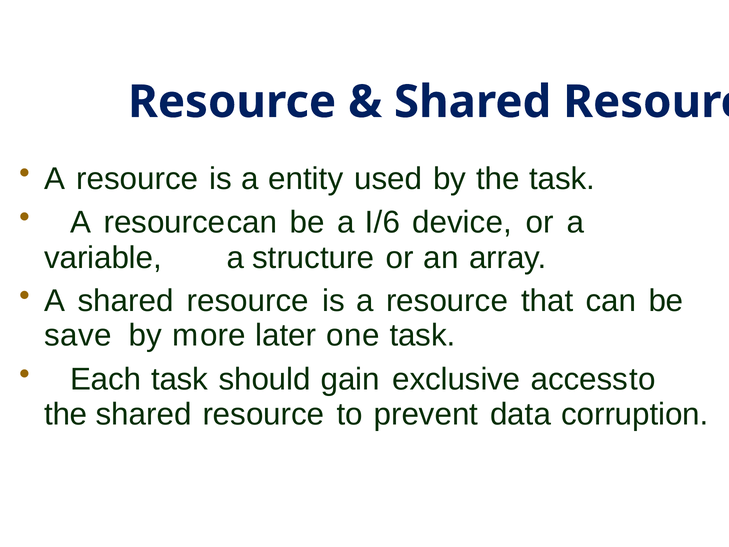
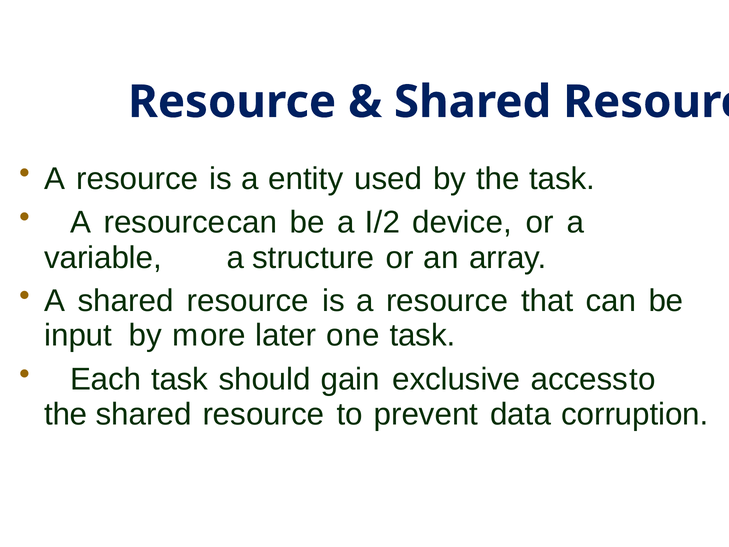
I/6: I/6 -> I/2 (382, 222)
save: save -> input (78, 335)
